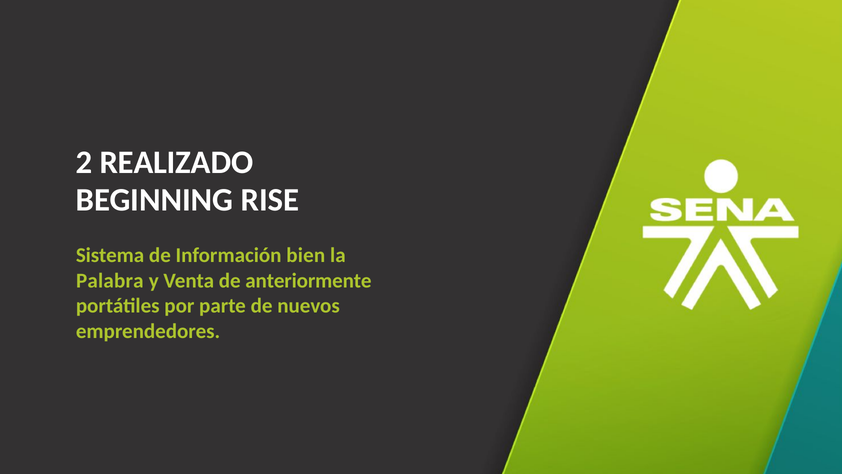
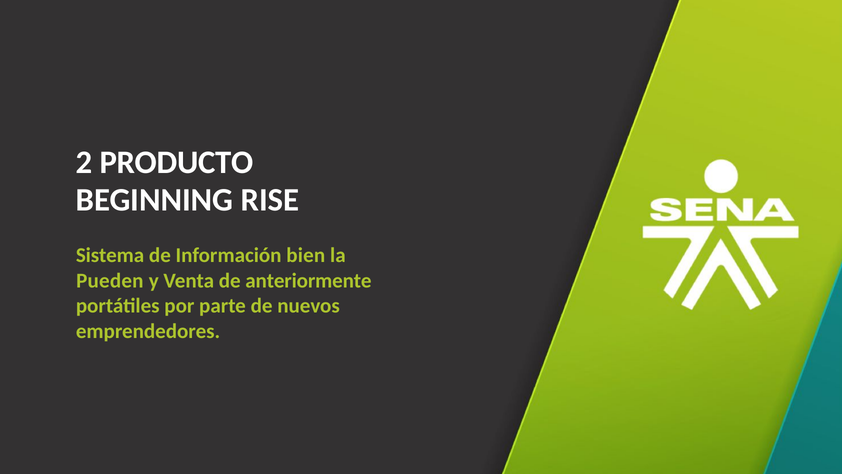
REALIZADO: REALIZADO -> PRODUCTO (177, 162)
Palabra: Palabra -> Pueden (110, 280)
